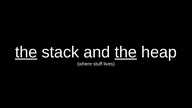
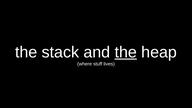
the underline: present -> none (26, 52)
